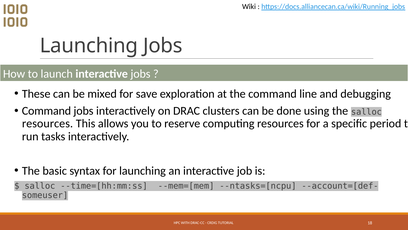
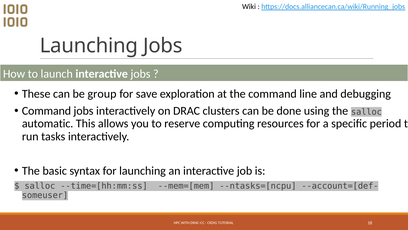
mixed: mixed -> group (102, 94)
resources: resources -> automatic (48, 123)
